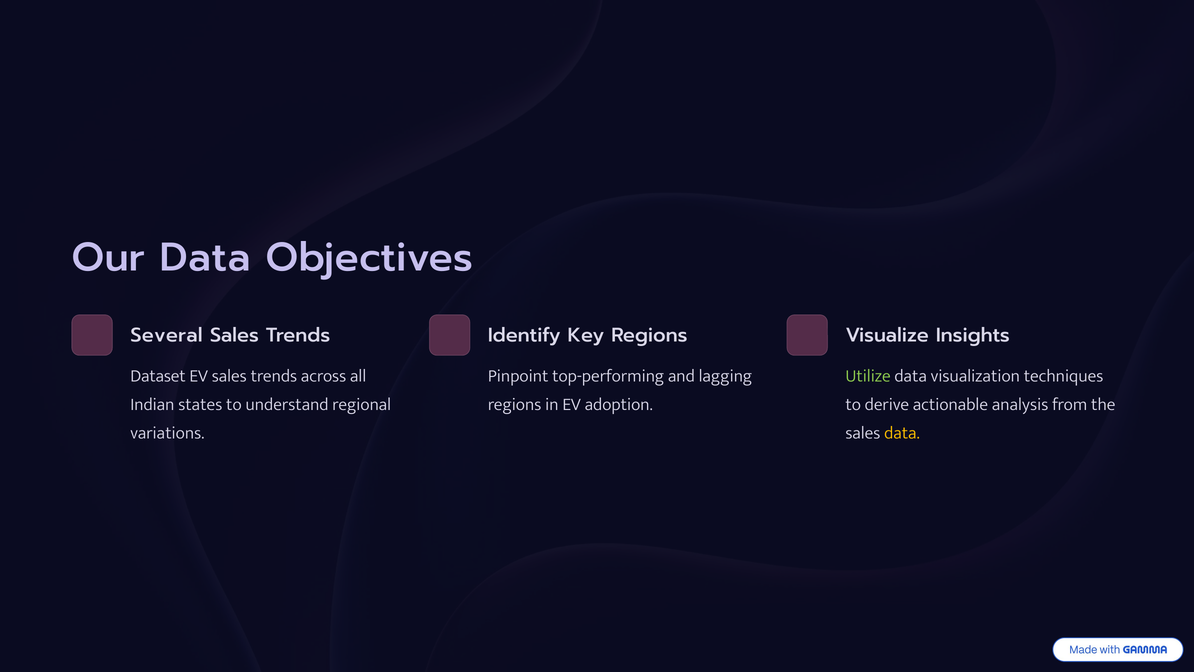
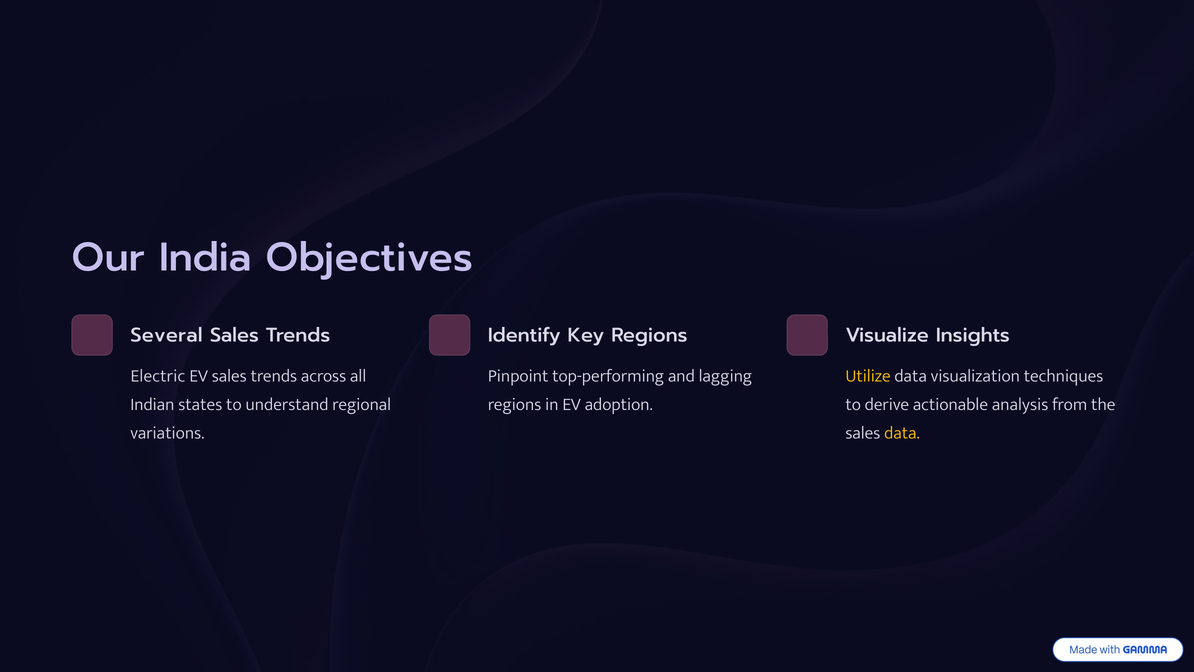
Our Data: Data -> India (206, 257)
Dataset: Dataset -> Electric (158, 376)
Utilize colour: light green -> yellow (868, 376)
